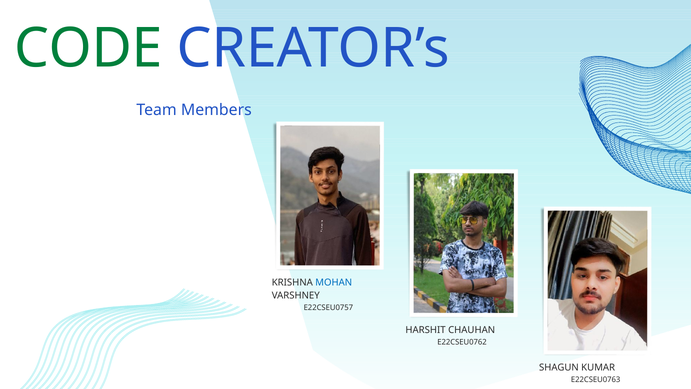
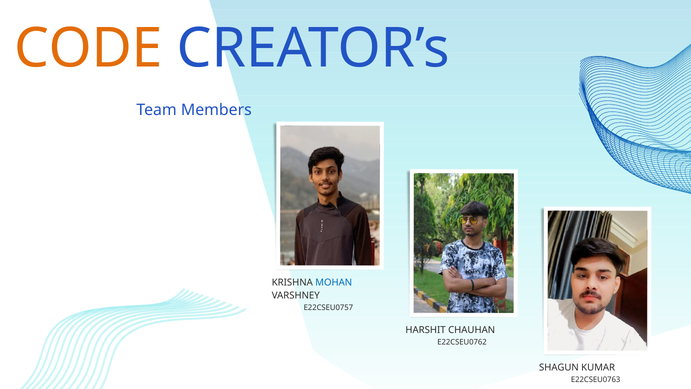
CODE colour: green -> orange (88, 48)
